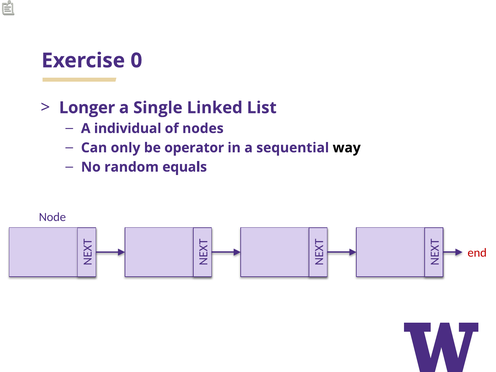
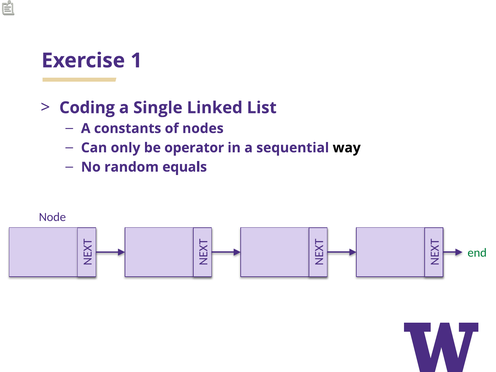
0: 0 -> 1 (136, 61)
Longer: Longer -> Coding (87, 108)
individual: individual -> constants (128, 128)
end colour: red -> green (477, 253)
